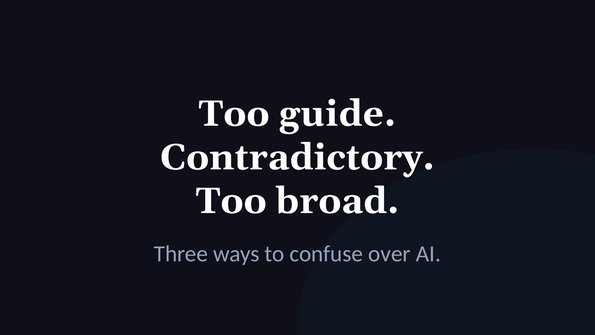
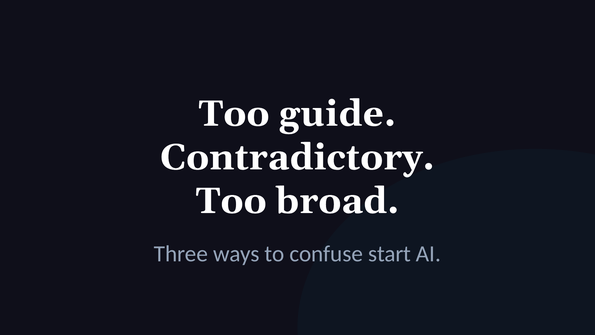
over: over -> start (390, 253)
